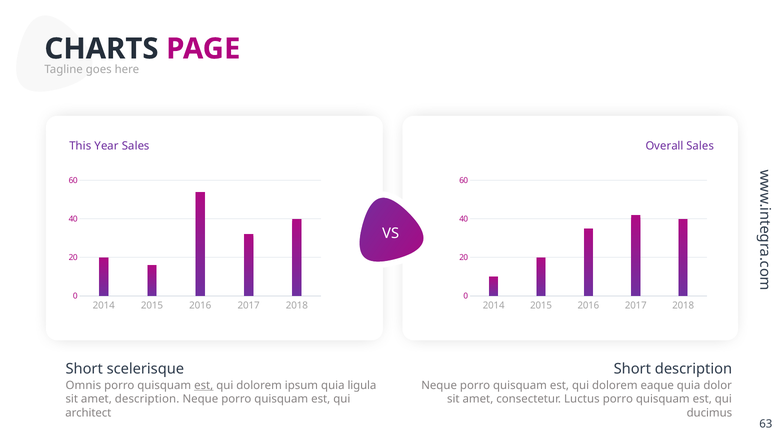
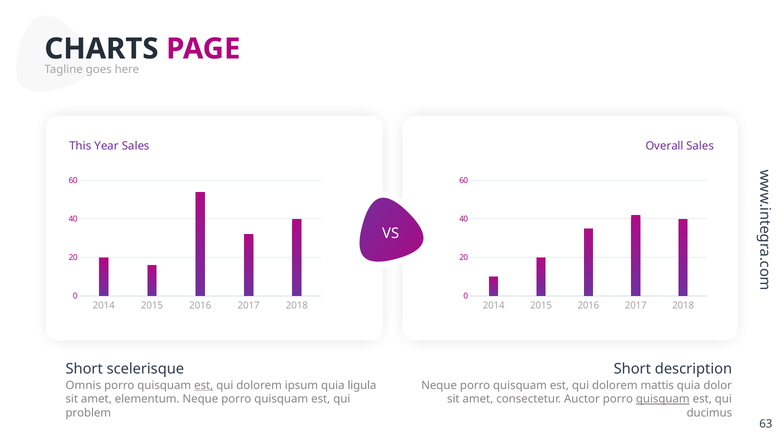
eaque: eaque -> mattis (657, 385)
amet description: description -> elementum (147, 399)
Luctus: Luctus -> Auctor (582, 399)
quisquam underline: none -> present (663, 399)
architect: architect -> problem (88, 413)
